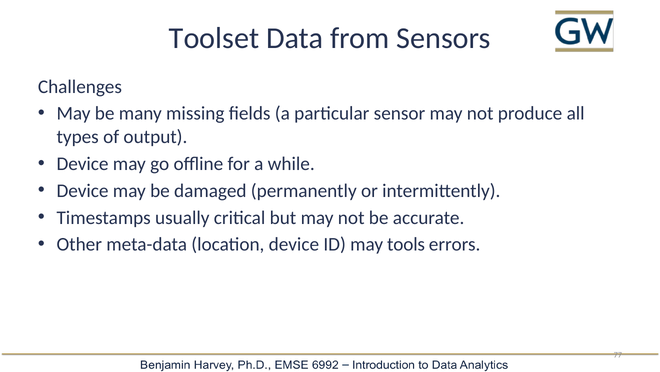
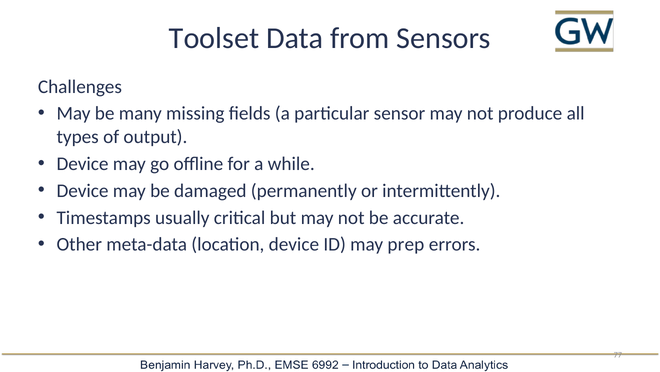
tools: tools -> prep (406, 244)
